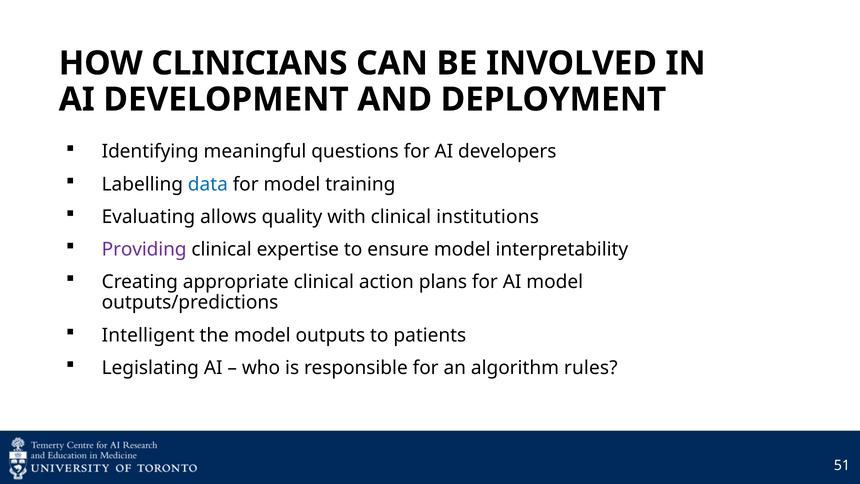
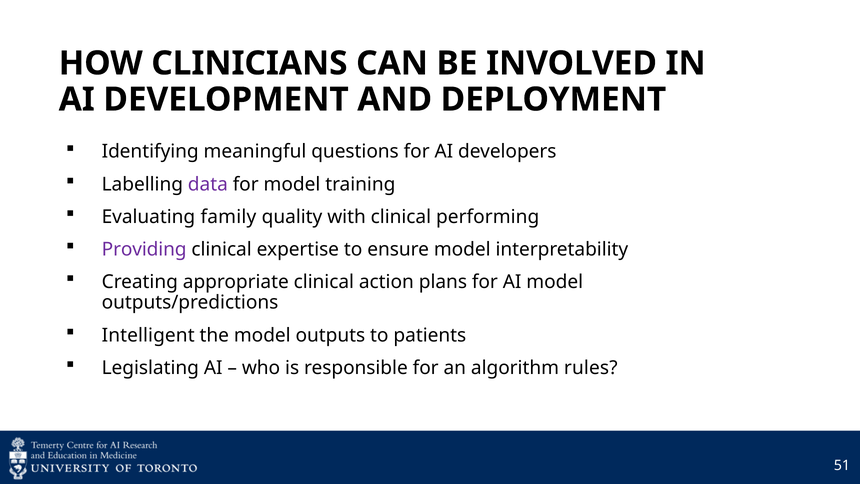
data colour: blue -> purple (208, 184)
allows: allows -> family (228, 217)
institutions: institutions -> performing (488, 217)
